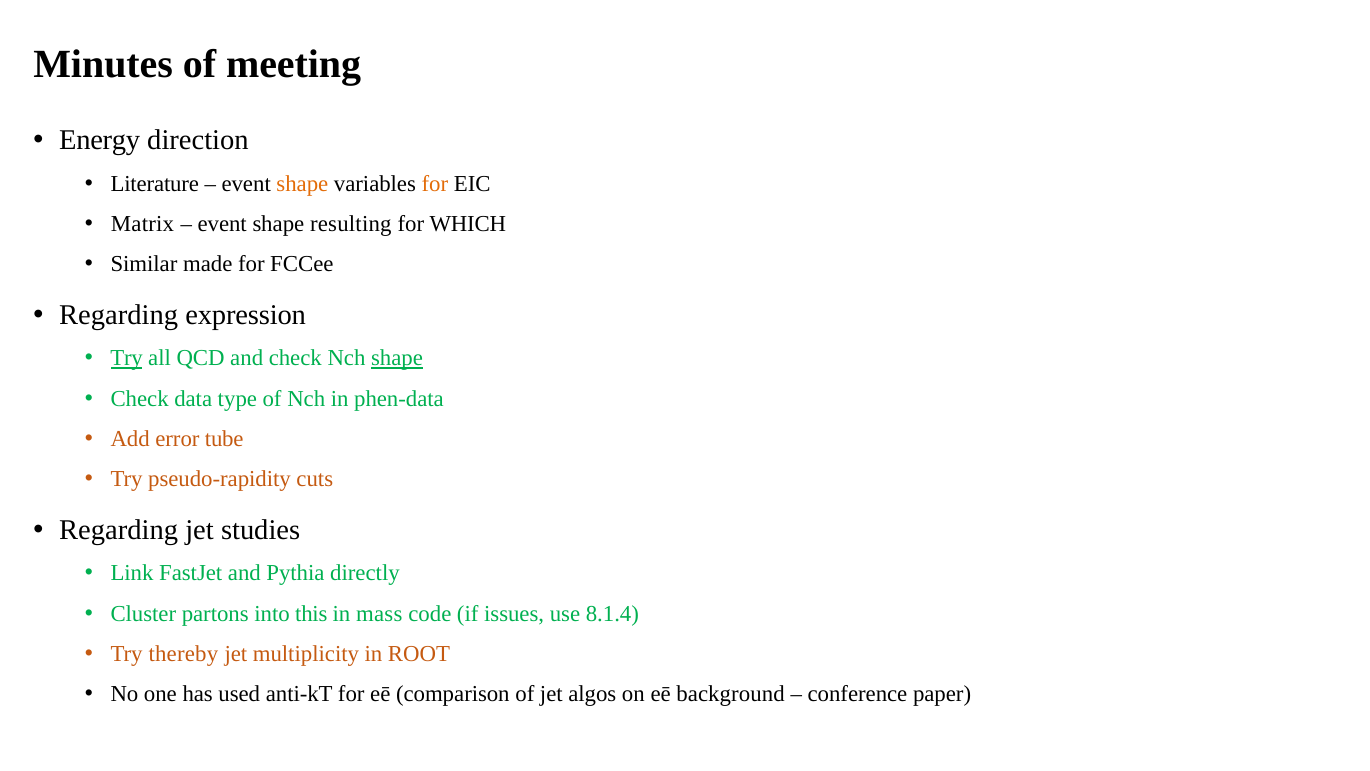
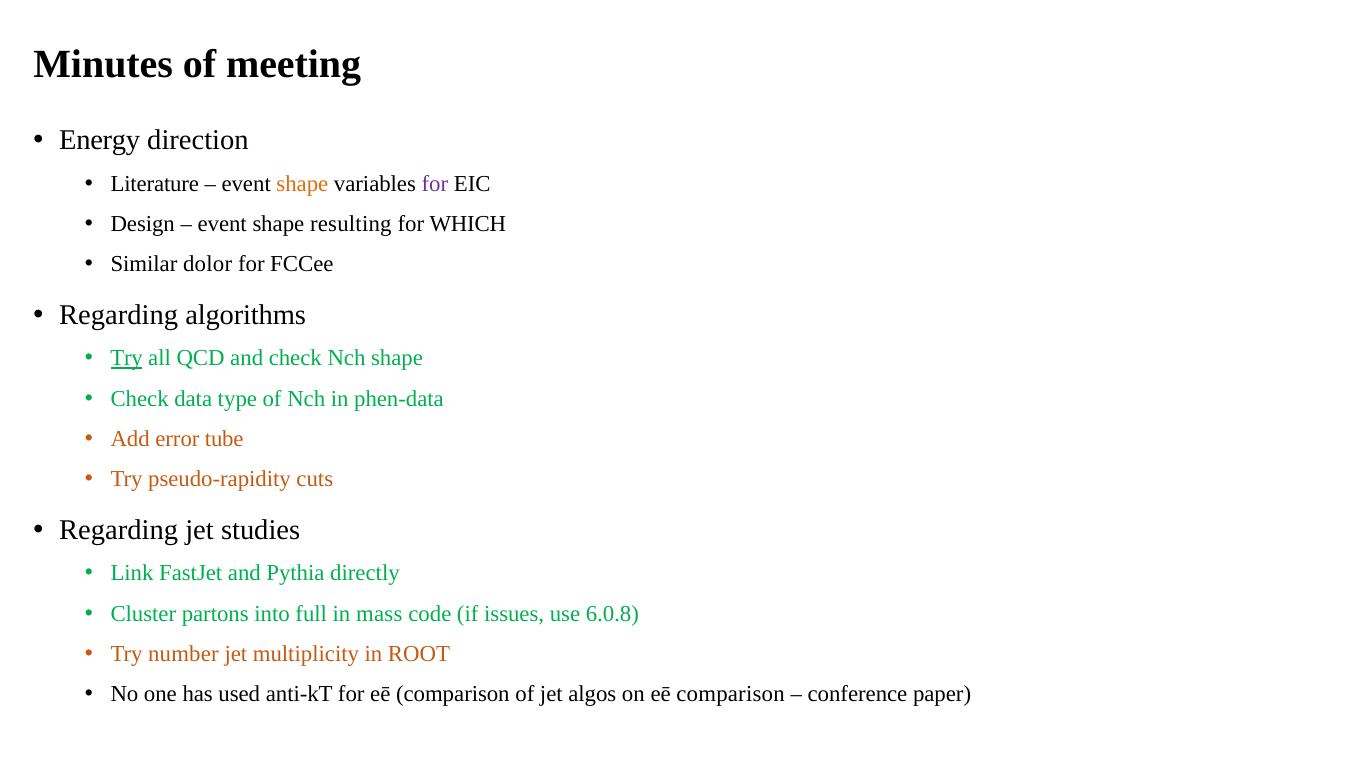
for colour: orange -> purple (435, 183)
Matrix: Matrix -> Design (143, 224)
made: made -> dolor (208, 264)
expression: expression -> algorithms (246, 315)
shape underline: present -> none (397, 358)
this: this -> full (311, 613)
8.1.4: 8.1.4 -> 6.0.8 (612, 613)
thereby: thereby -> number (183, 654)
on eē background: background -> comparison (731, 694)
